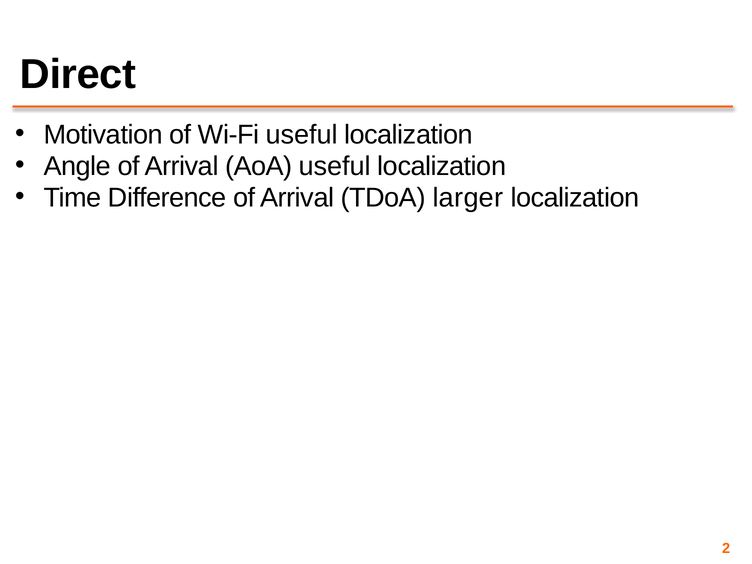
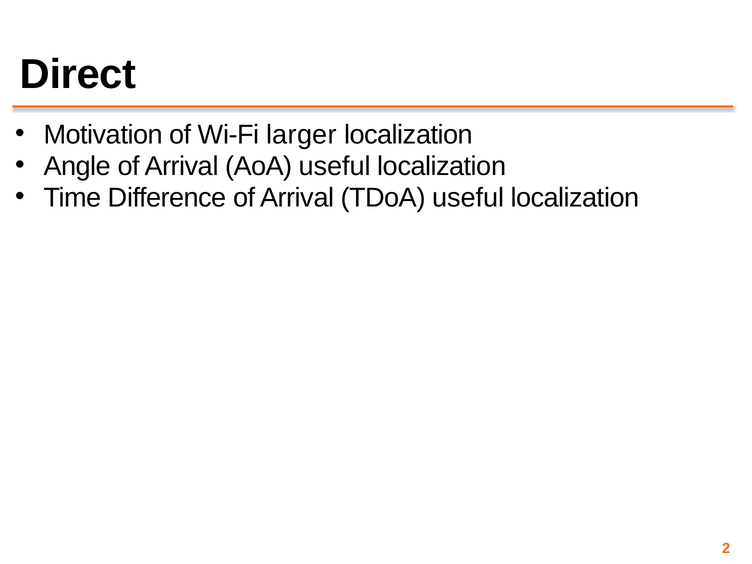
Wi-Fi useful: useful -> larger (302, 135)
TDoA larger: larger -> useful (468, 198)
